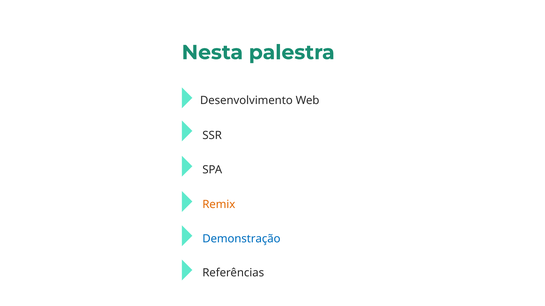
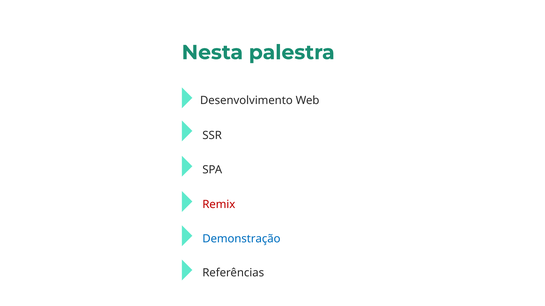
Remix colour: orange -> red (219, 205)
